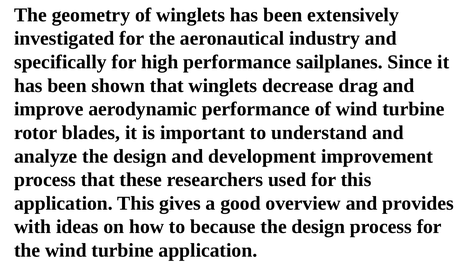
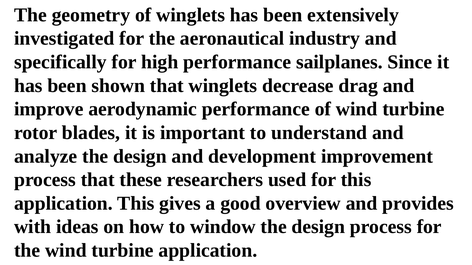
because: because -> window (223, 227)
